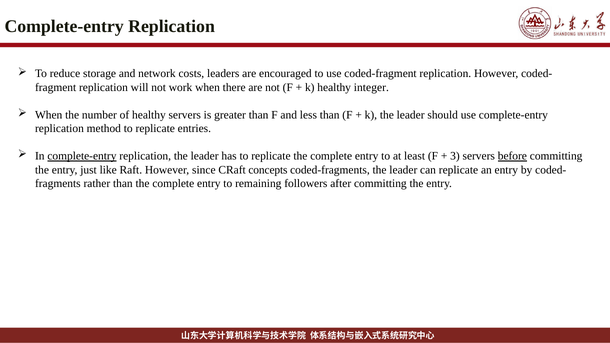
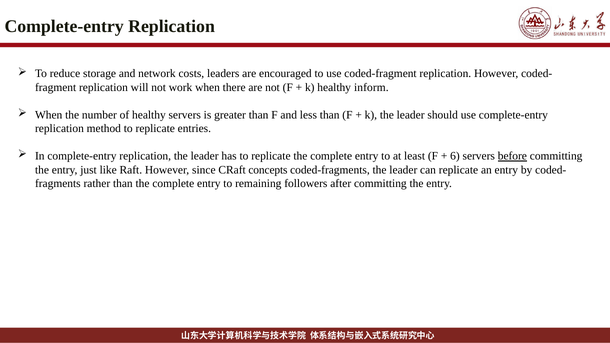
integer: integer -> inform (371, 87)
complete-entry underline: present -> none (82, 156)
3: 3 -> 6 (455, 156)
